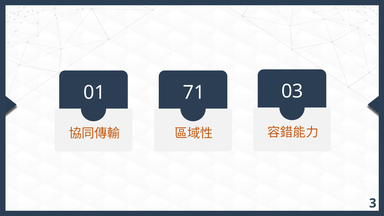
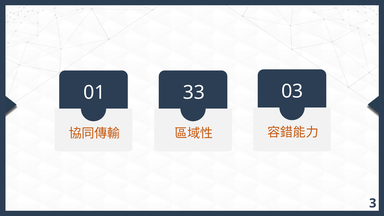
71: 71 -> 33 (194, 92)
